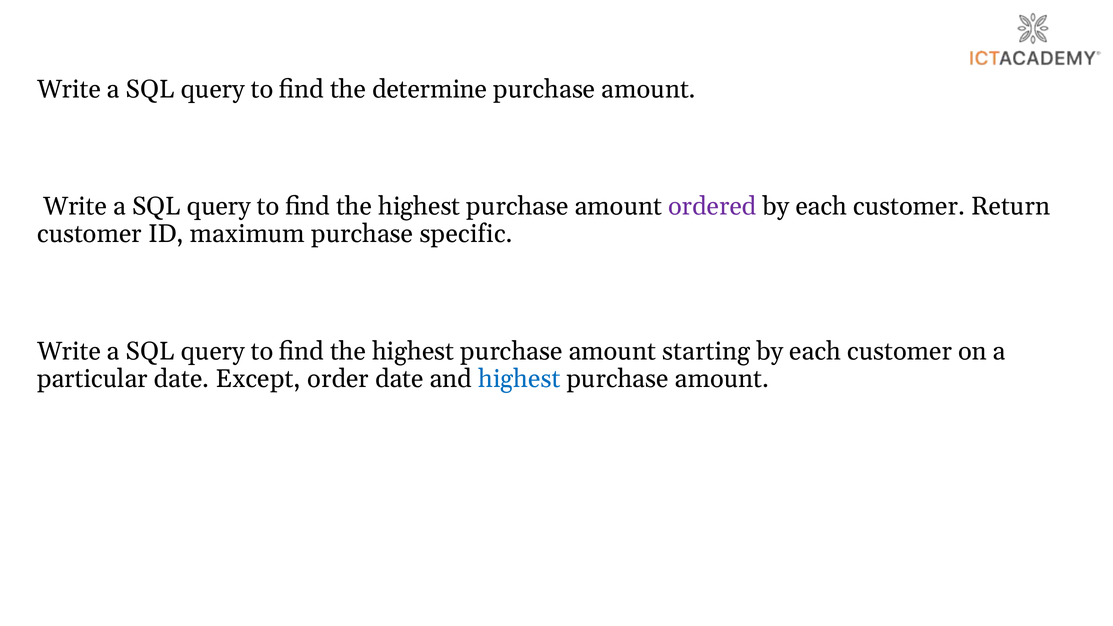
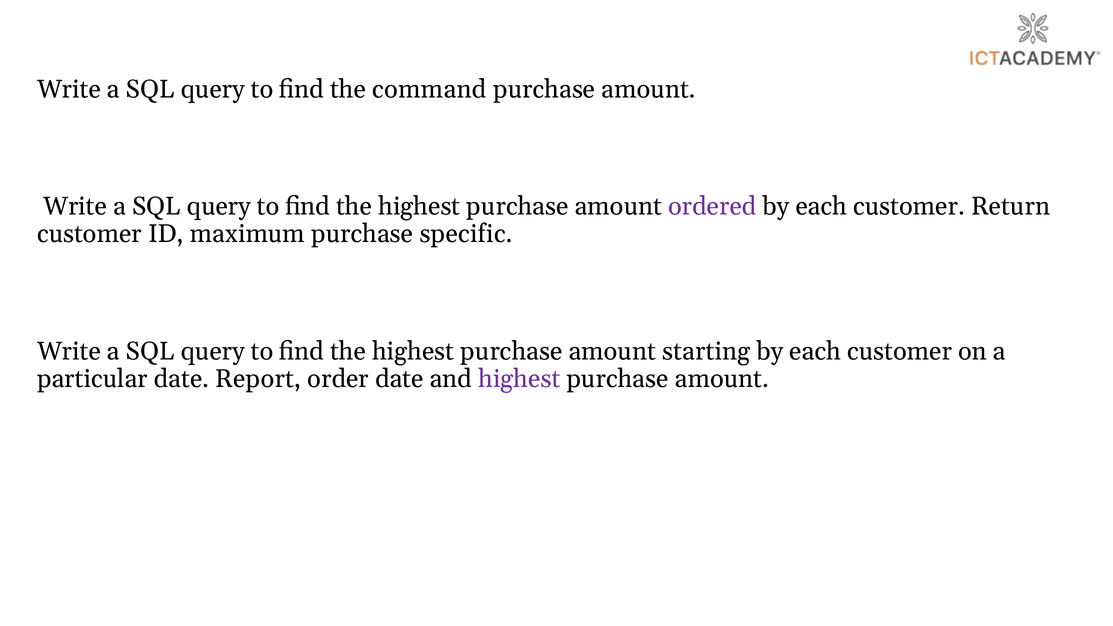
determine: determine -> command (429, 89)
Except: Except -> Report (258, 379)
highest colour: blue -> purple (519, 379)
